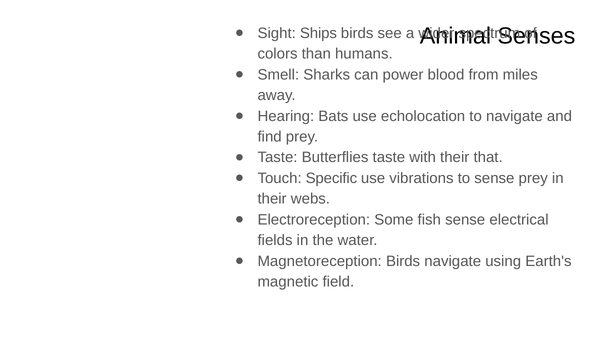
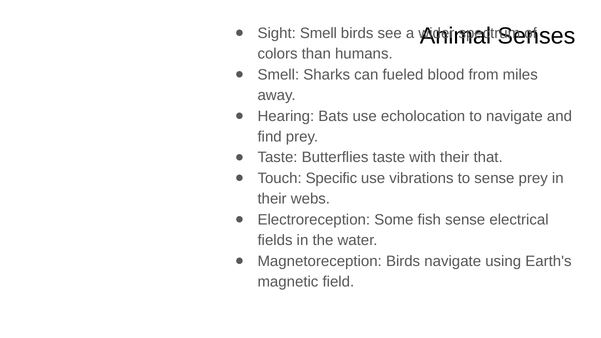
Sight Ships: Ships -> Smell (318, 33)
power: power -> fueled (403, 75)
